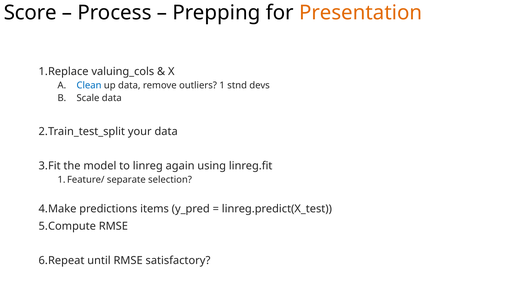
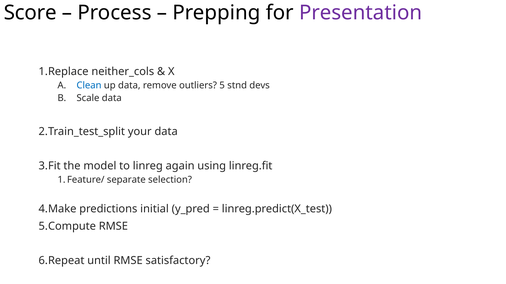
Presentation colour: orange -> purple (361, 13)
valuing_cols: valuing_cols -> neither_cols (123, 72)
1: 1 -> 5 (222, 85)
items: items -> initial (155, 209)
